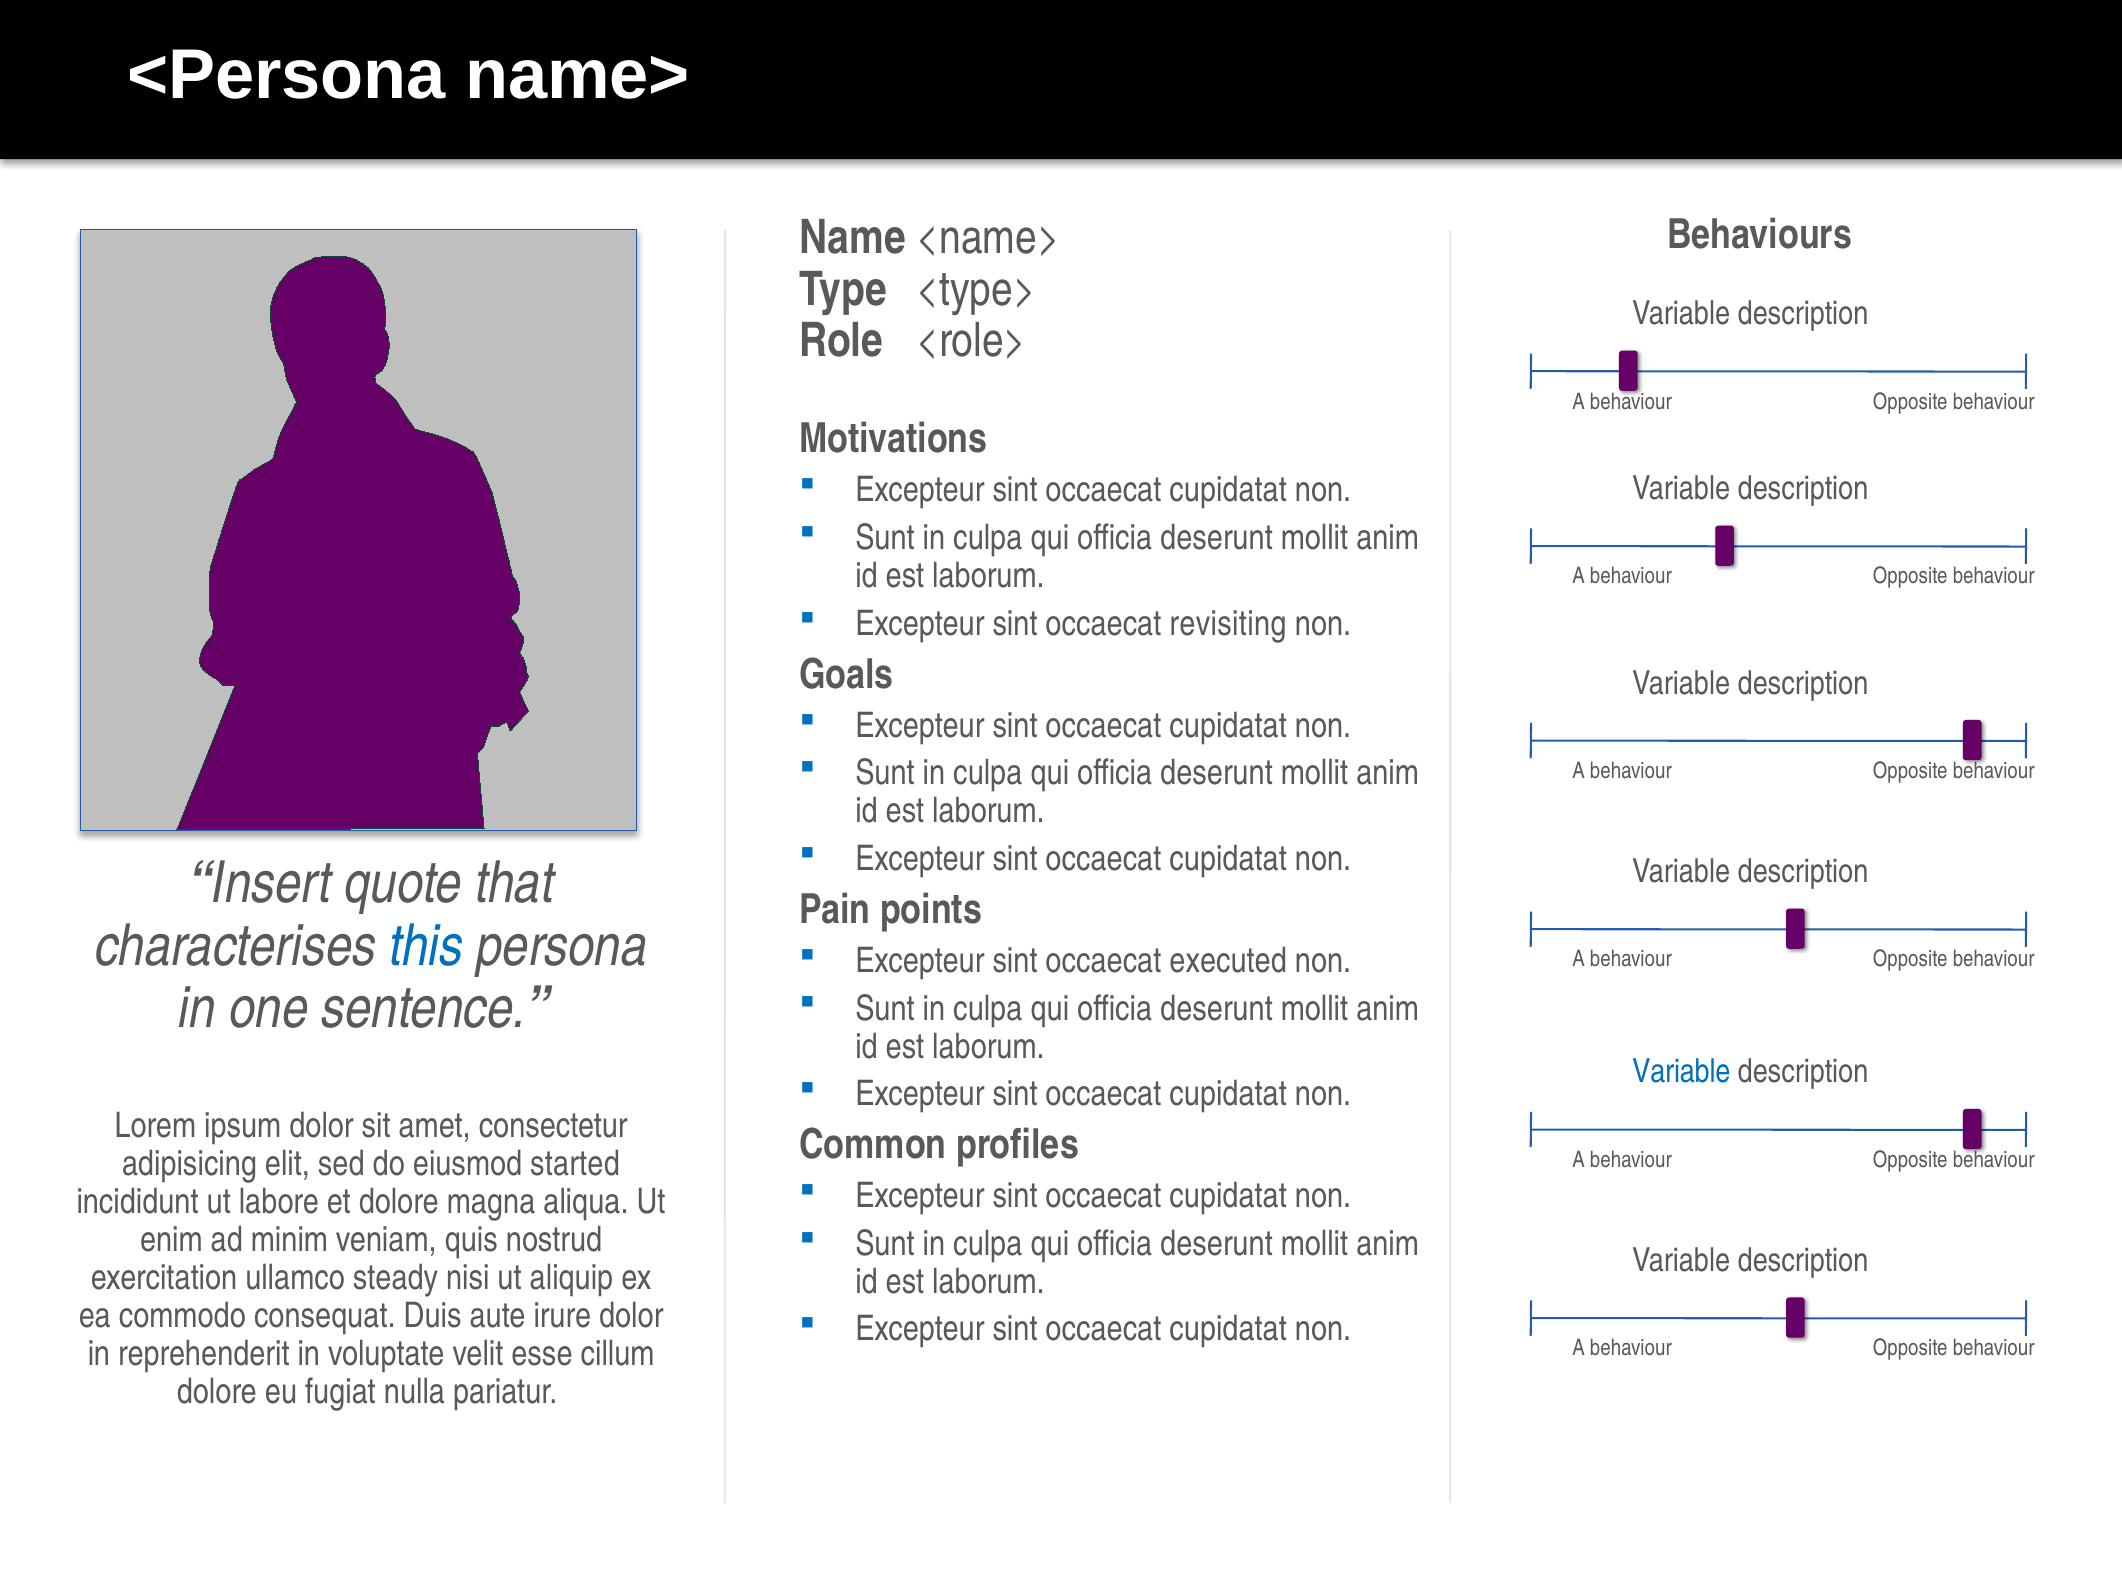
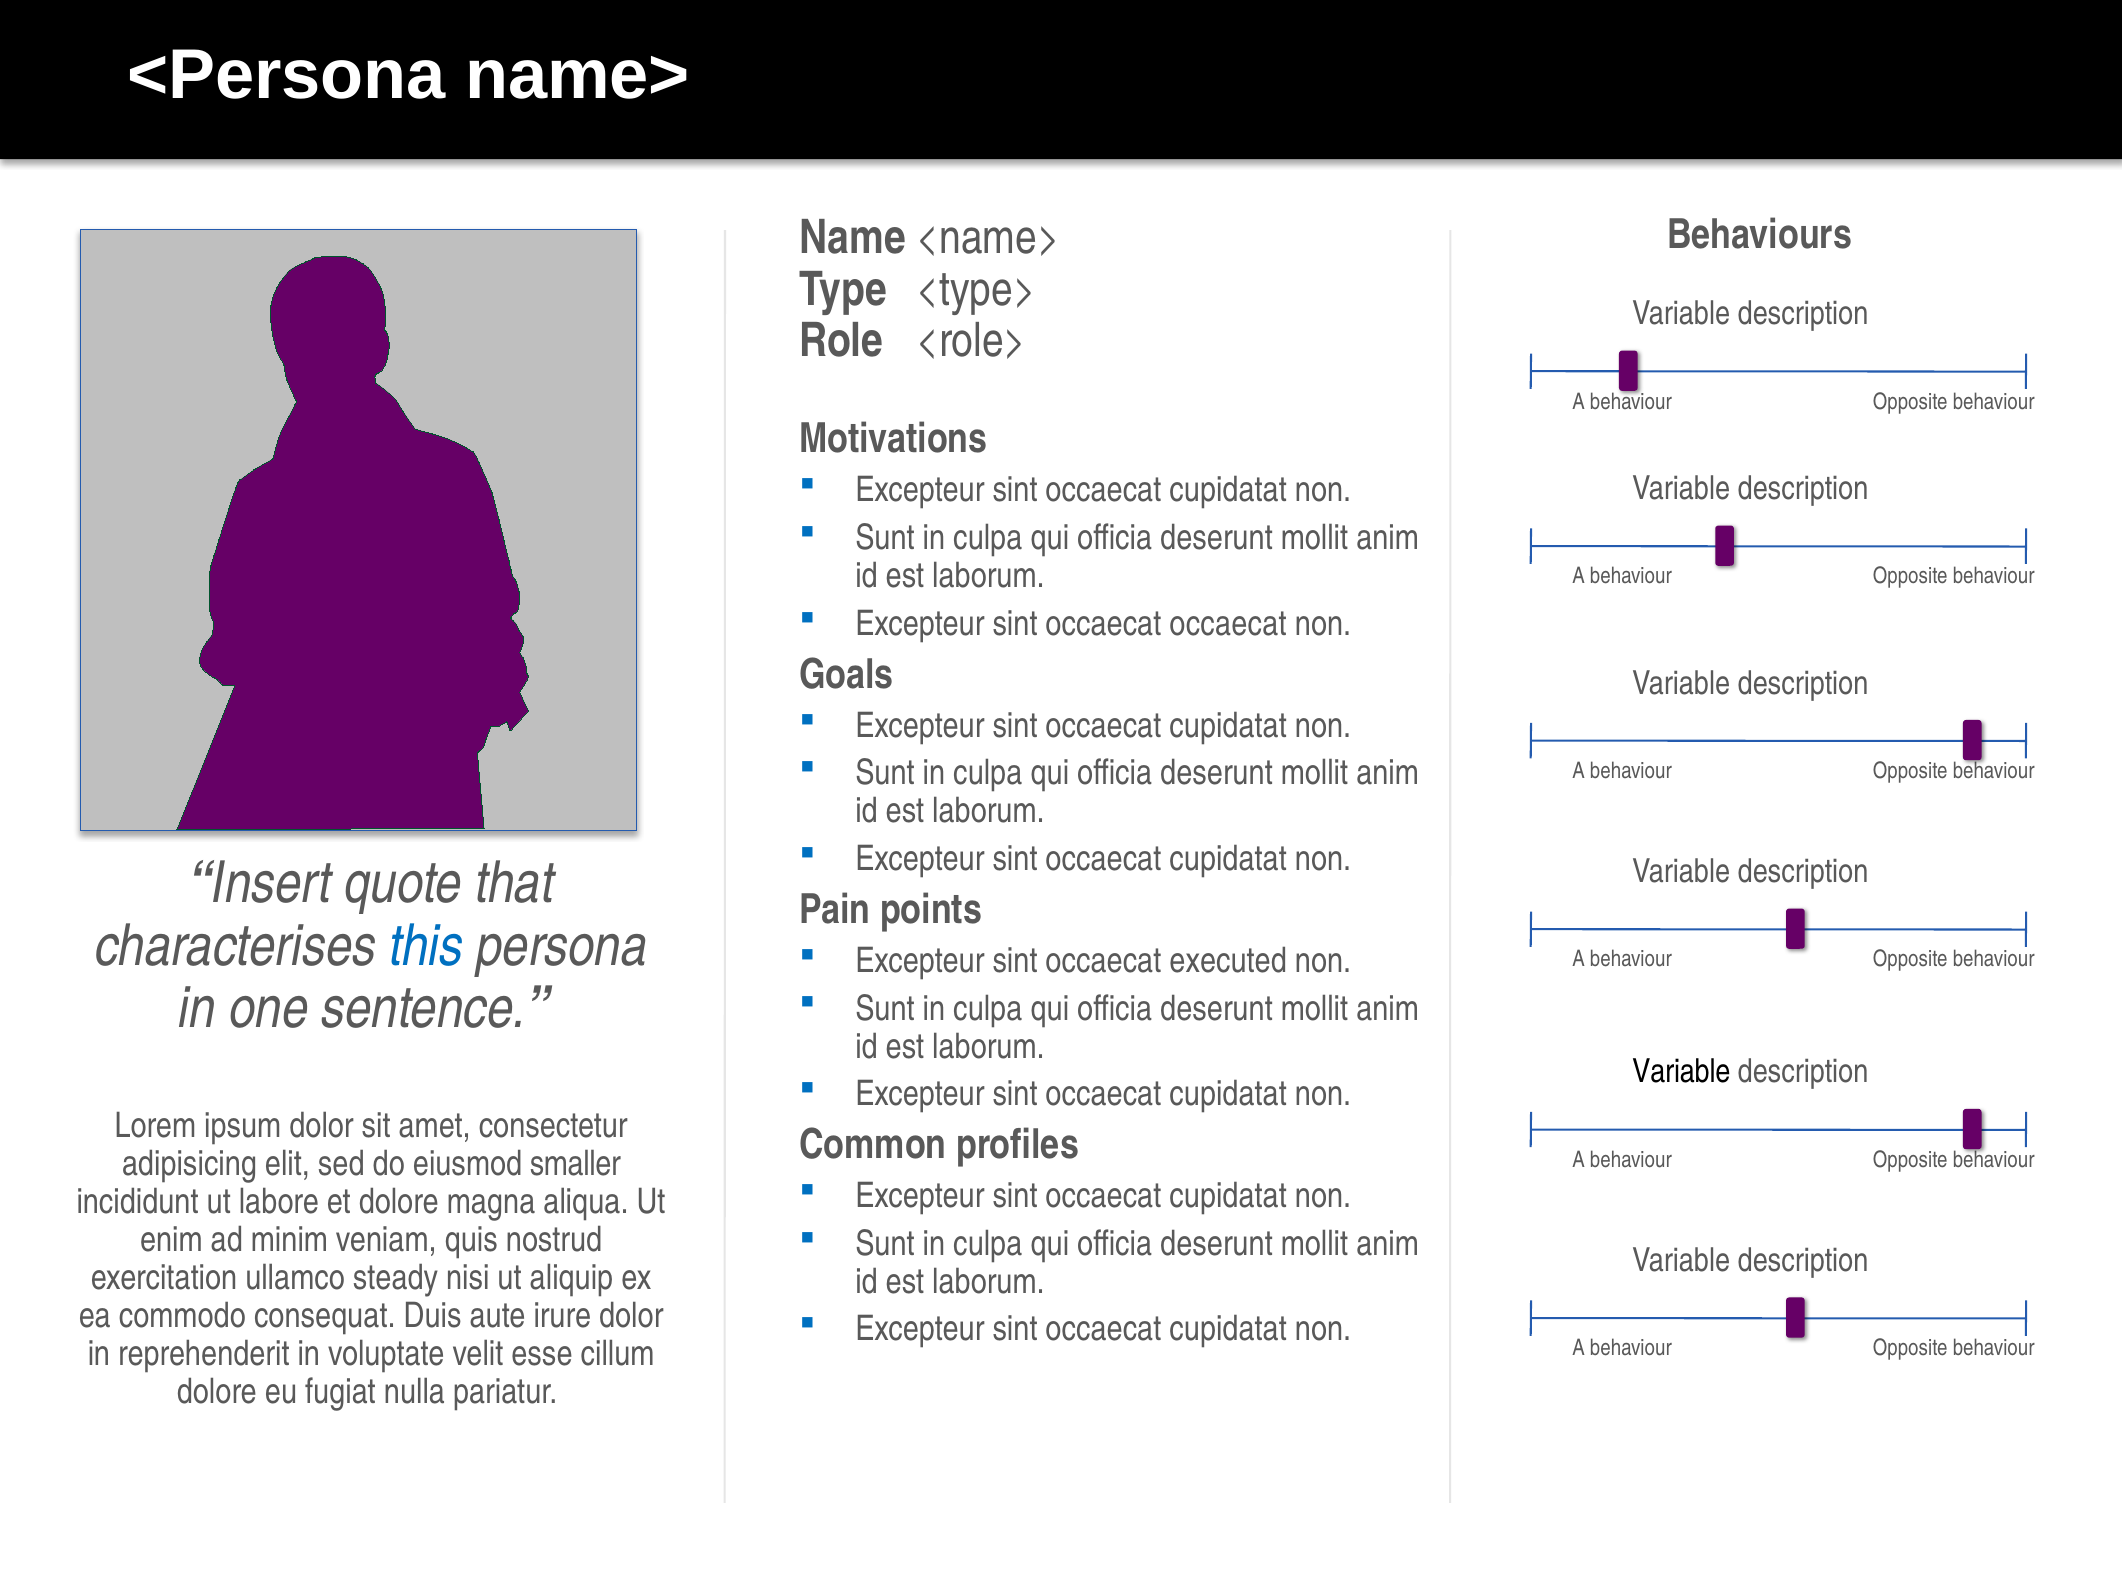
occaecat revisiting: revisiting -> occaecat (1228, 624)
Variable colour: blue -> black (1681, 1072)
started: started -> smaller (575, 1164)
